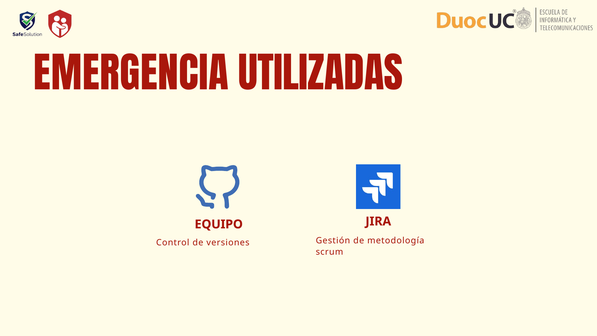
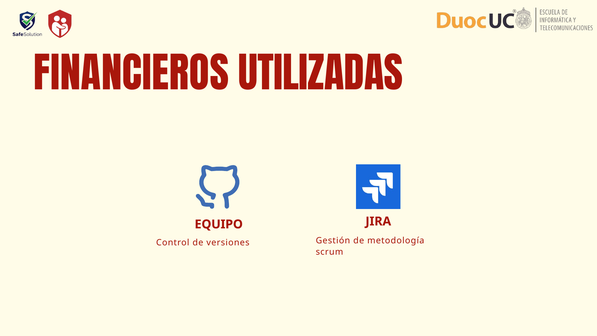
EMERGENCIA: EMERGENCIA -> FINANCIEROS (131, 76)
